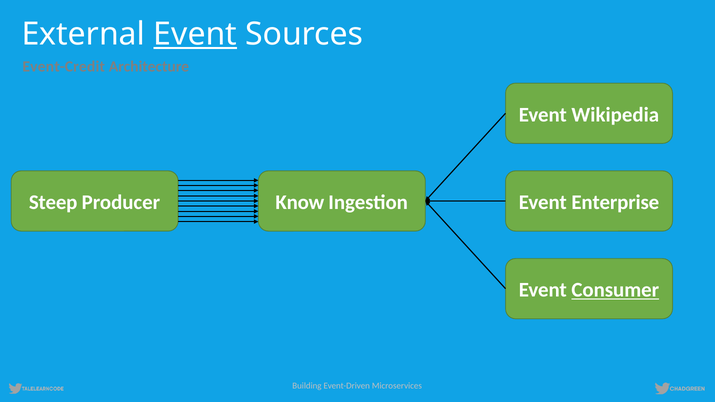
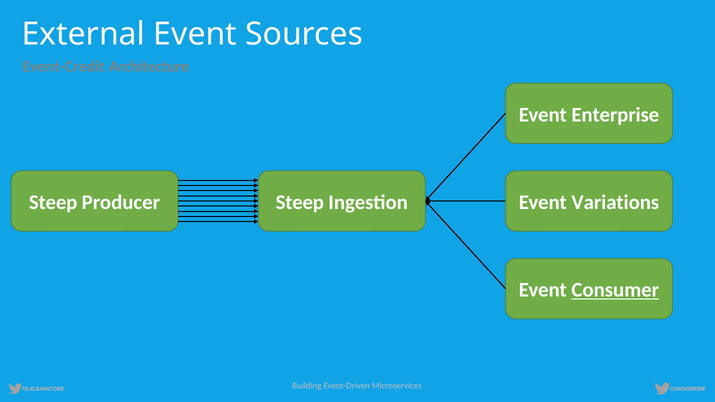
Event underline: present -> none (195, 34)
Wikipedia: Wikipedia -> Enterprise (615, 115)
Producer Know: Know -> Steep (300, 203)
Enterprise: Enterprise -> Variations (615, 203)
